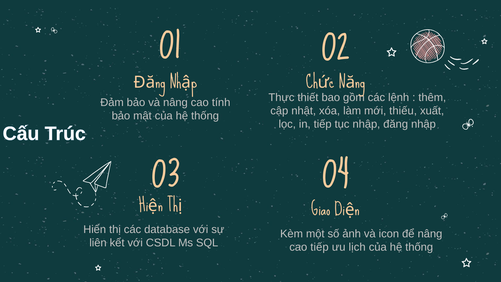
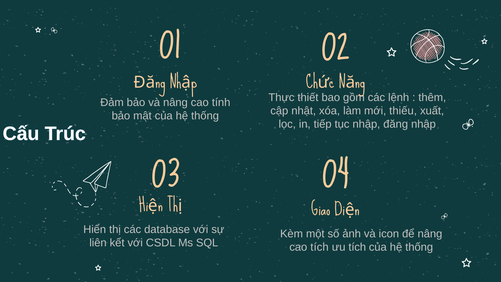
cao tiếp: tiếp -> tích (320, 247)
ưu lịch: lịch -> tích (357, 247)
